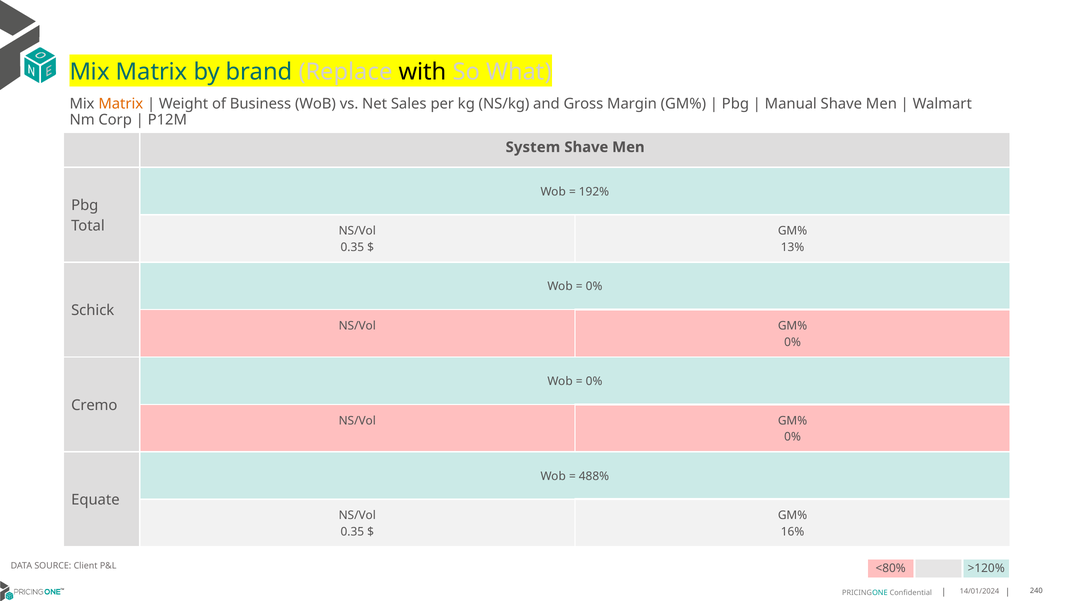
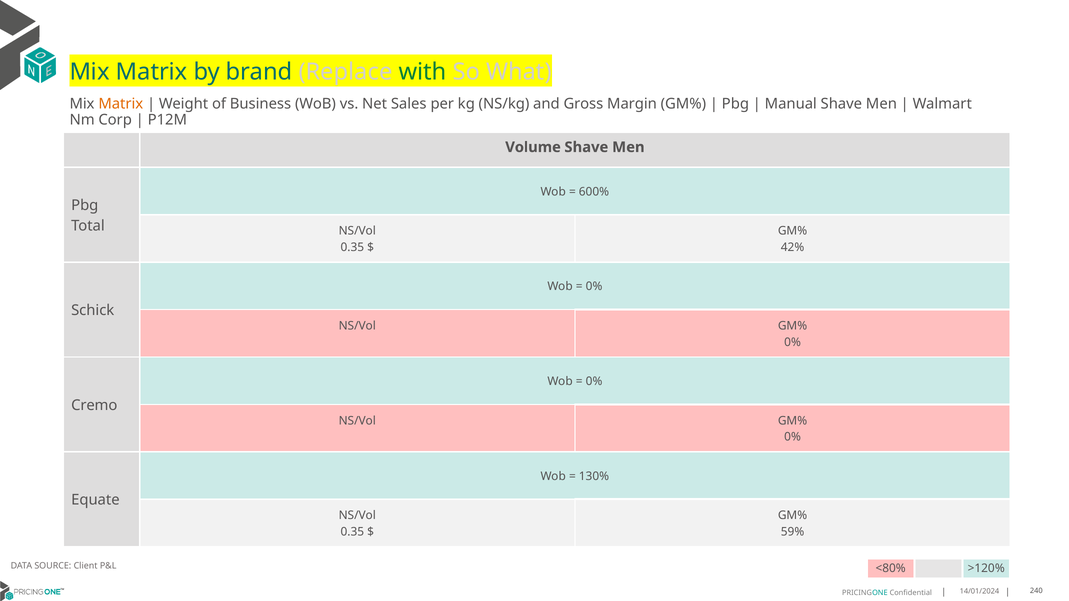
with colour: black -> green (423, 72)
System: System -> Volume (533, 147)
192%: 192% -> 600% (594, 192)
13%: 13% -> 42% (793, 248)
488%: 488% -> 130% (594, 476)
16%: 16% -> 59% (793, 532)
